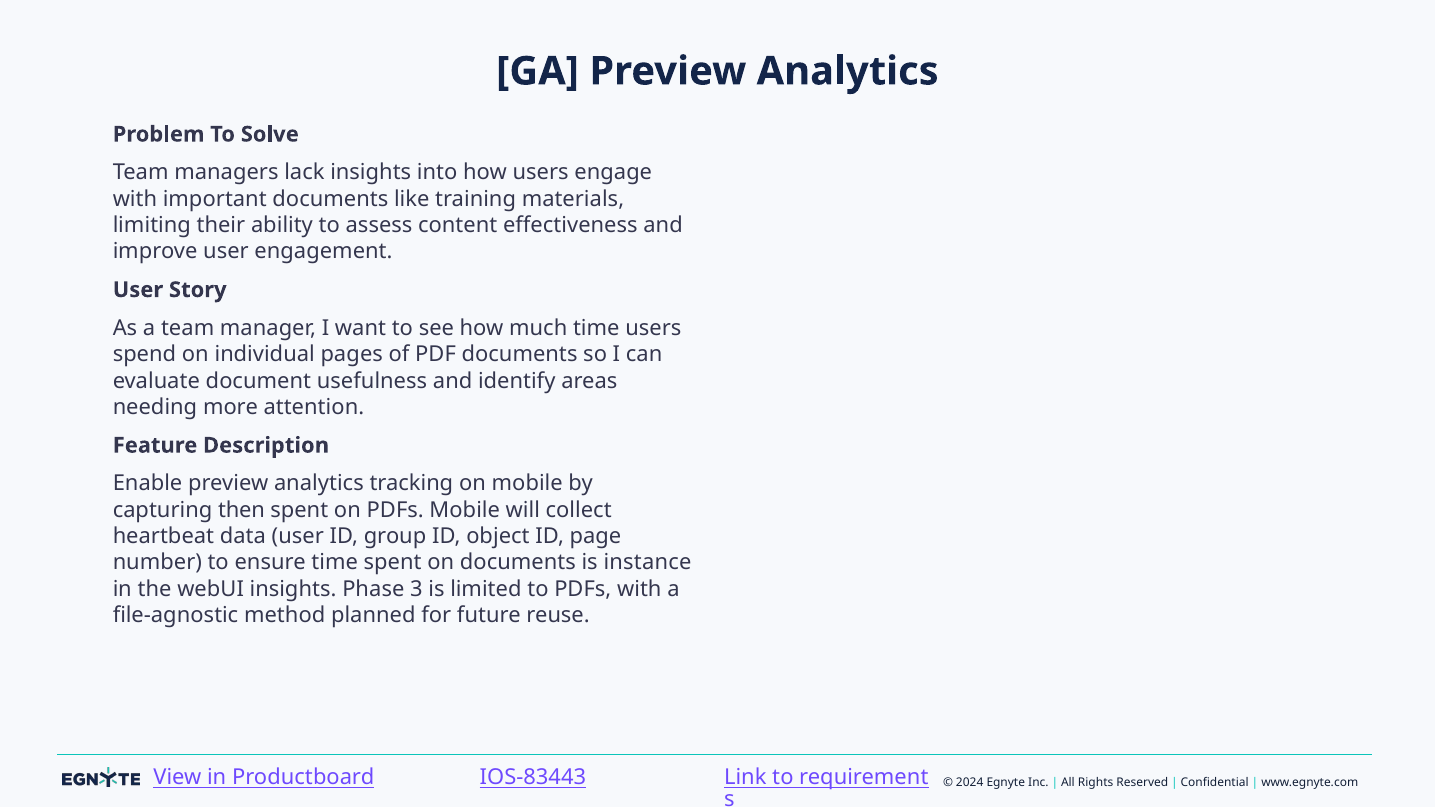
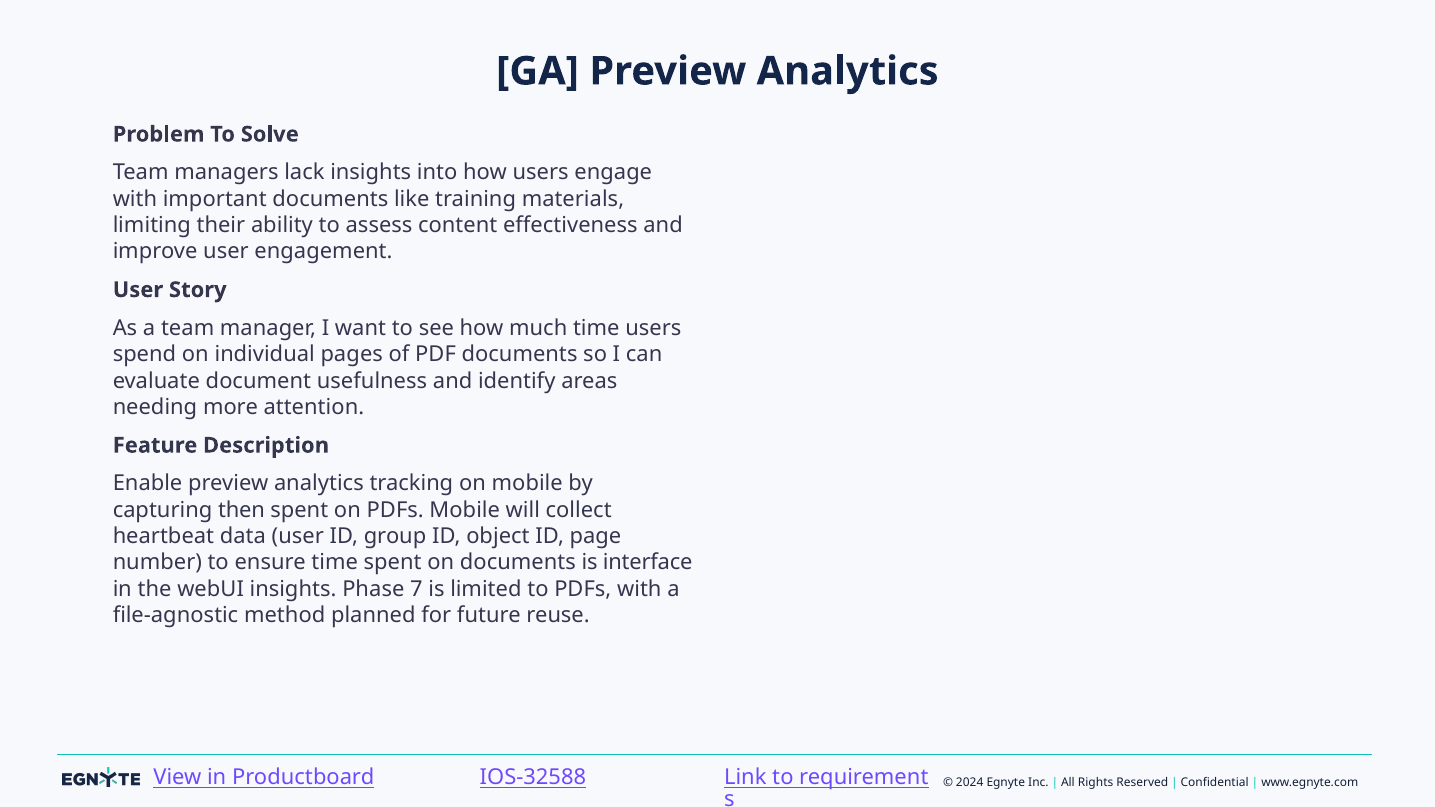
instance: instance -> interface (648, 563)
3: 3 -> 7 (416, 589)
IOS-83443: IOS-83443 -> IOS-32588 (533, 778)
